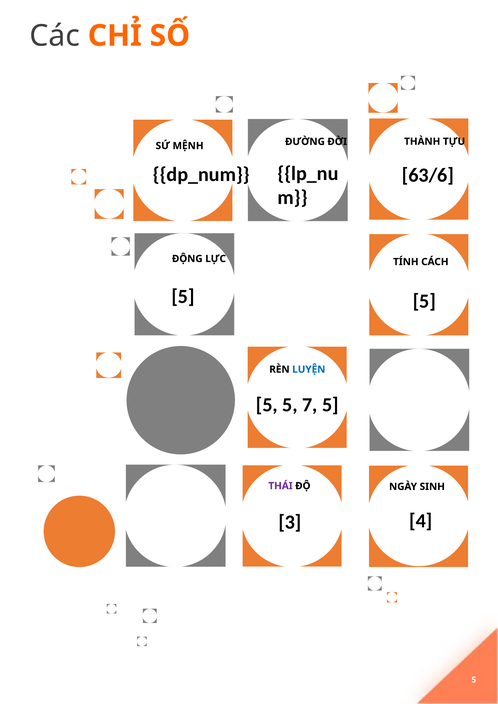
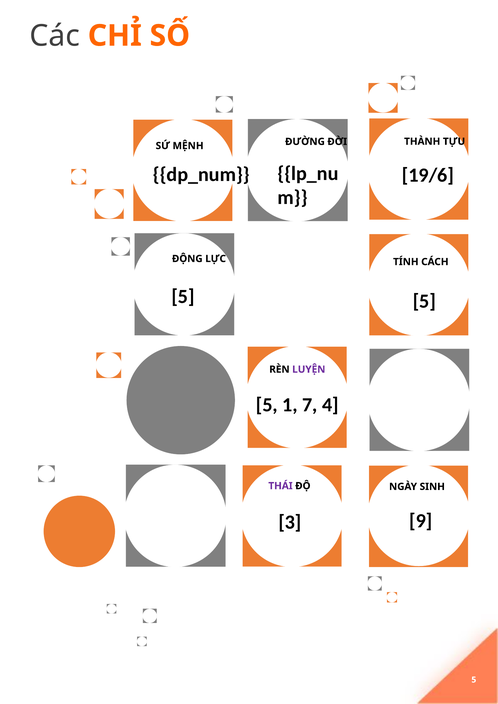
63/6: 63/6 -> 19/6 (428, 175)
LUYỆN colour: blue -> purple (309, 369)
5: 5 -> 1 (290, 405)
7 5: 5 -> 4 (330, 405)
4: 4 -> 9 (421, 521)
